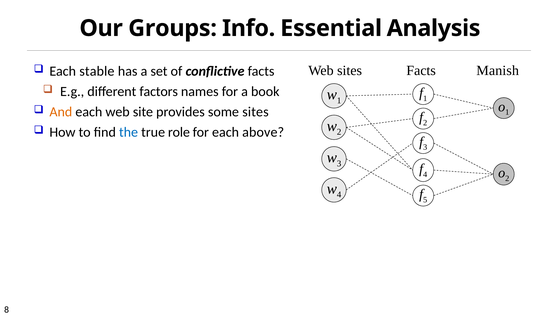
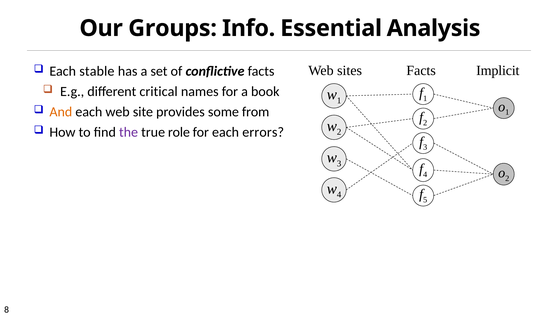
Manish: Manish -> Implicit (498, 71)
factors: factors -> critical (159, 92)
some sites: sites -> from (256, 112)
the colour: blue -> purple (129, 132)
above: above -> errors (263, 132)
